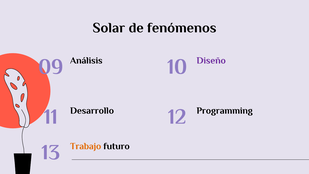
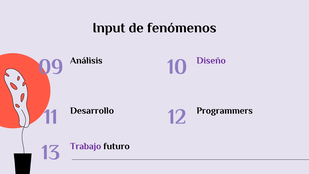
Solar: Solar -> Input (109, 28)
Programming: Programming -> Programmers (225, 110)
Trabajo colour: orange -> purple (86, 146)
